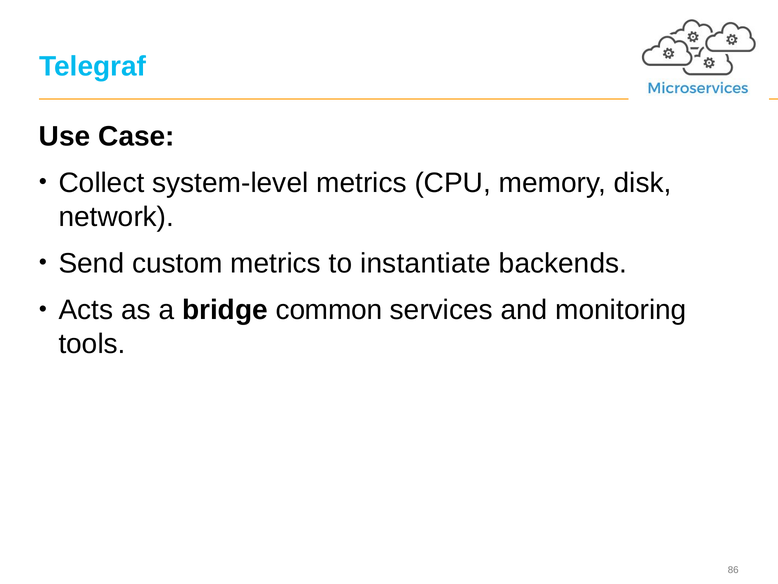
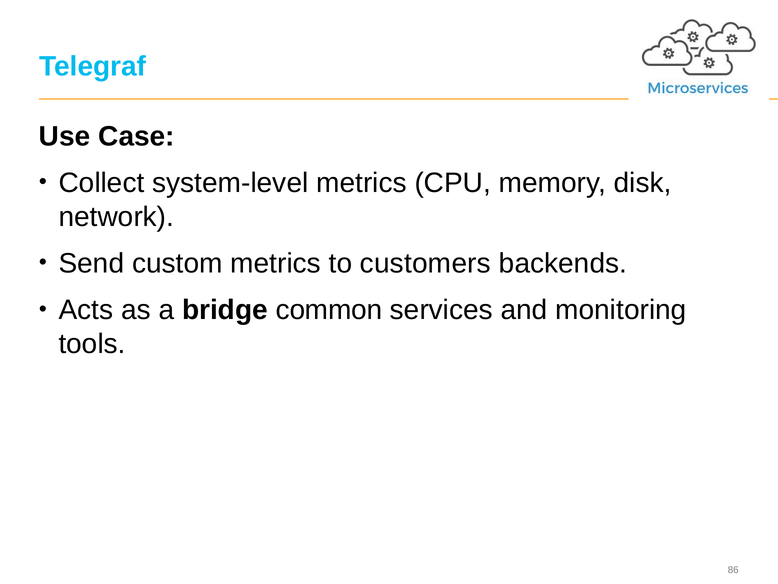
instantiate: instantiate -> customers (425, 263)
